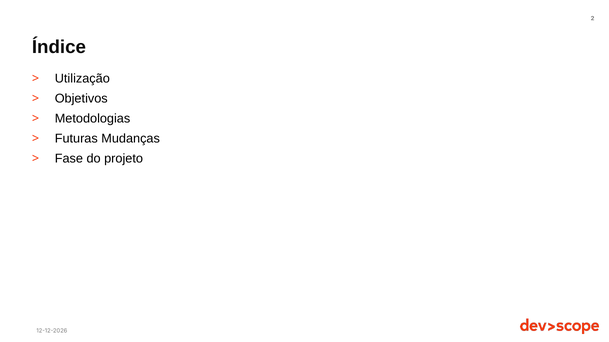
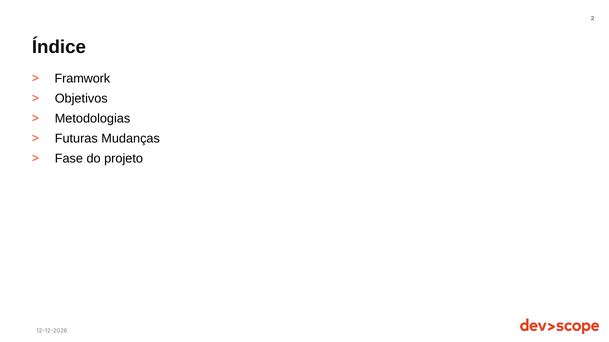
Utilização: Utilização -> Framwork (82, 79)
